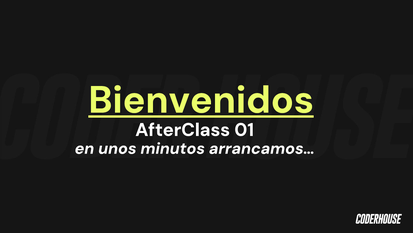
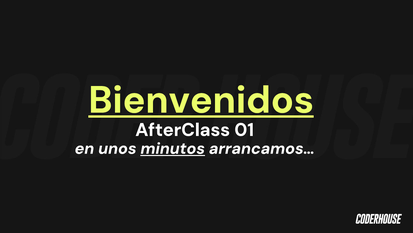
minutos underline: none -> present (173, 148)
